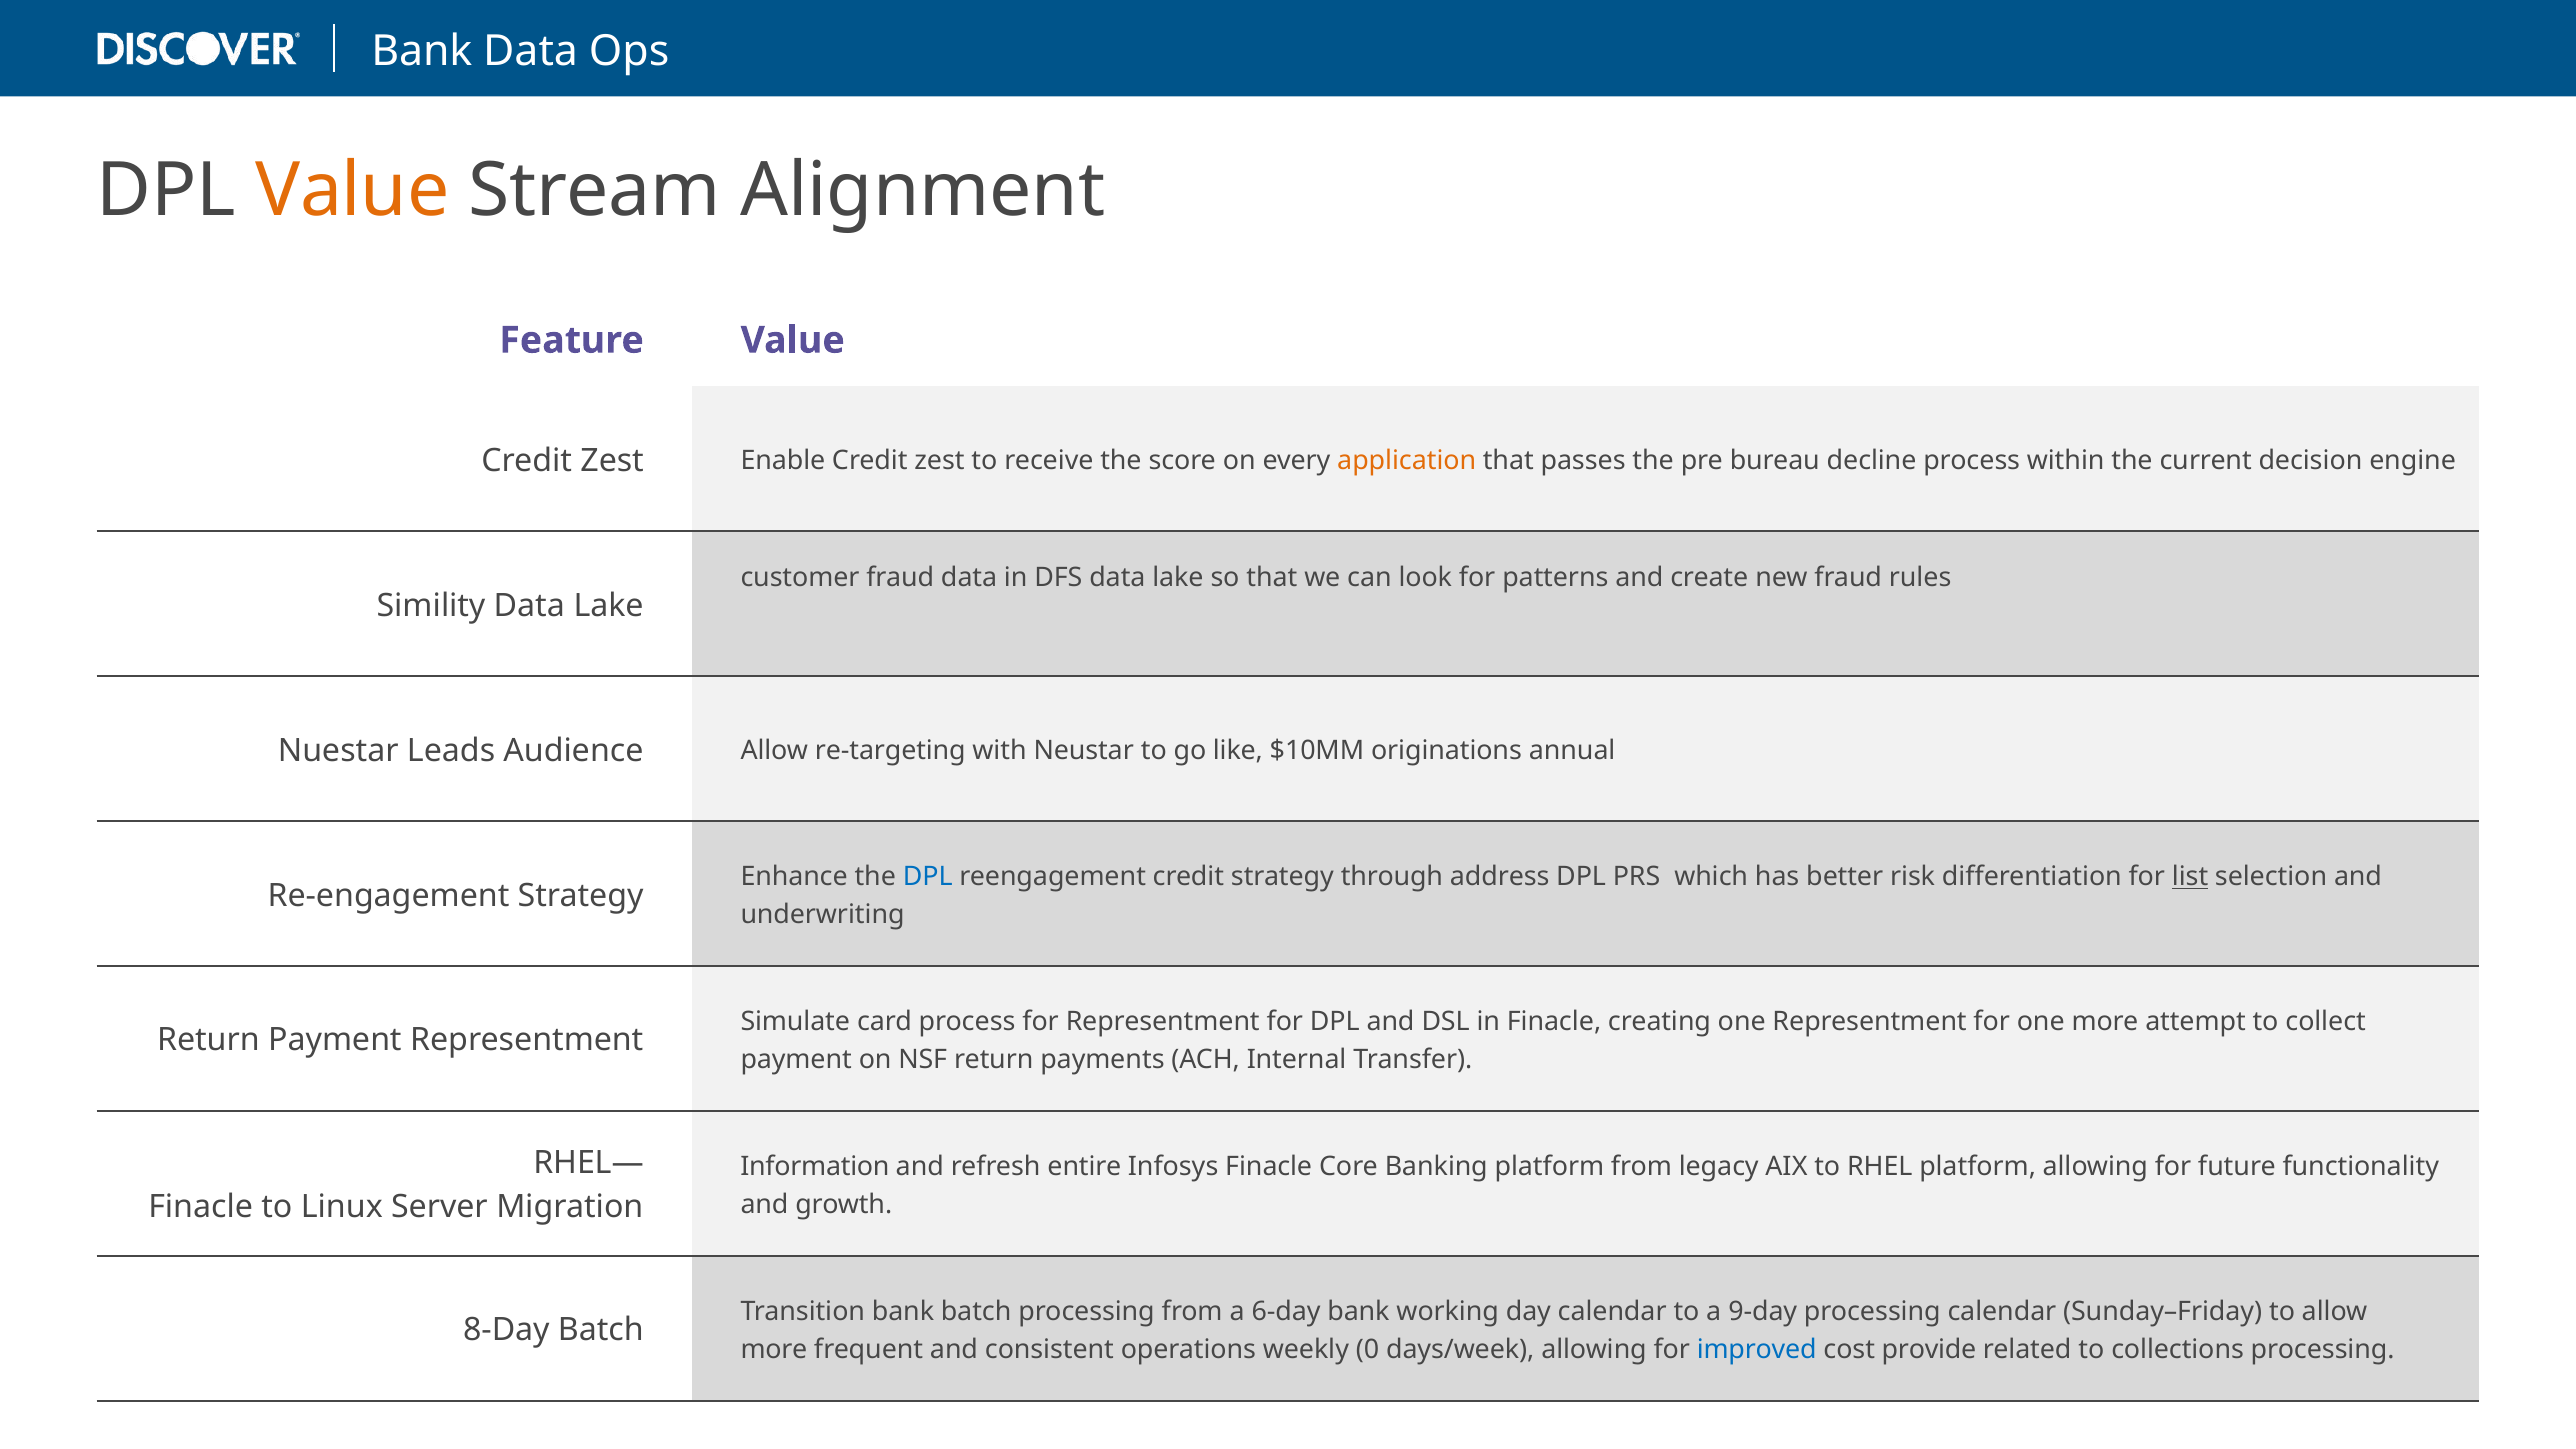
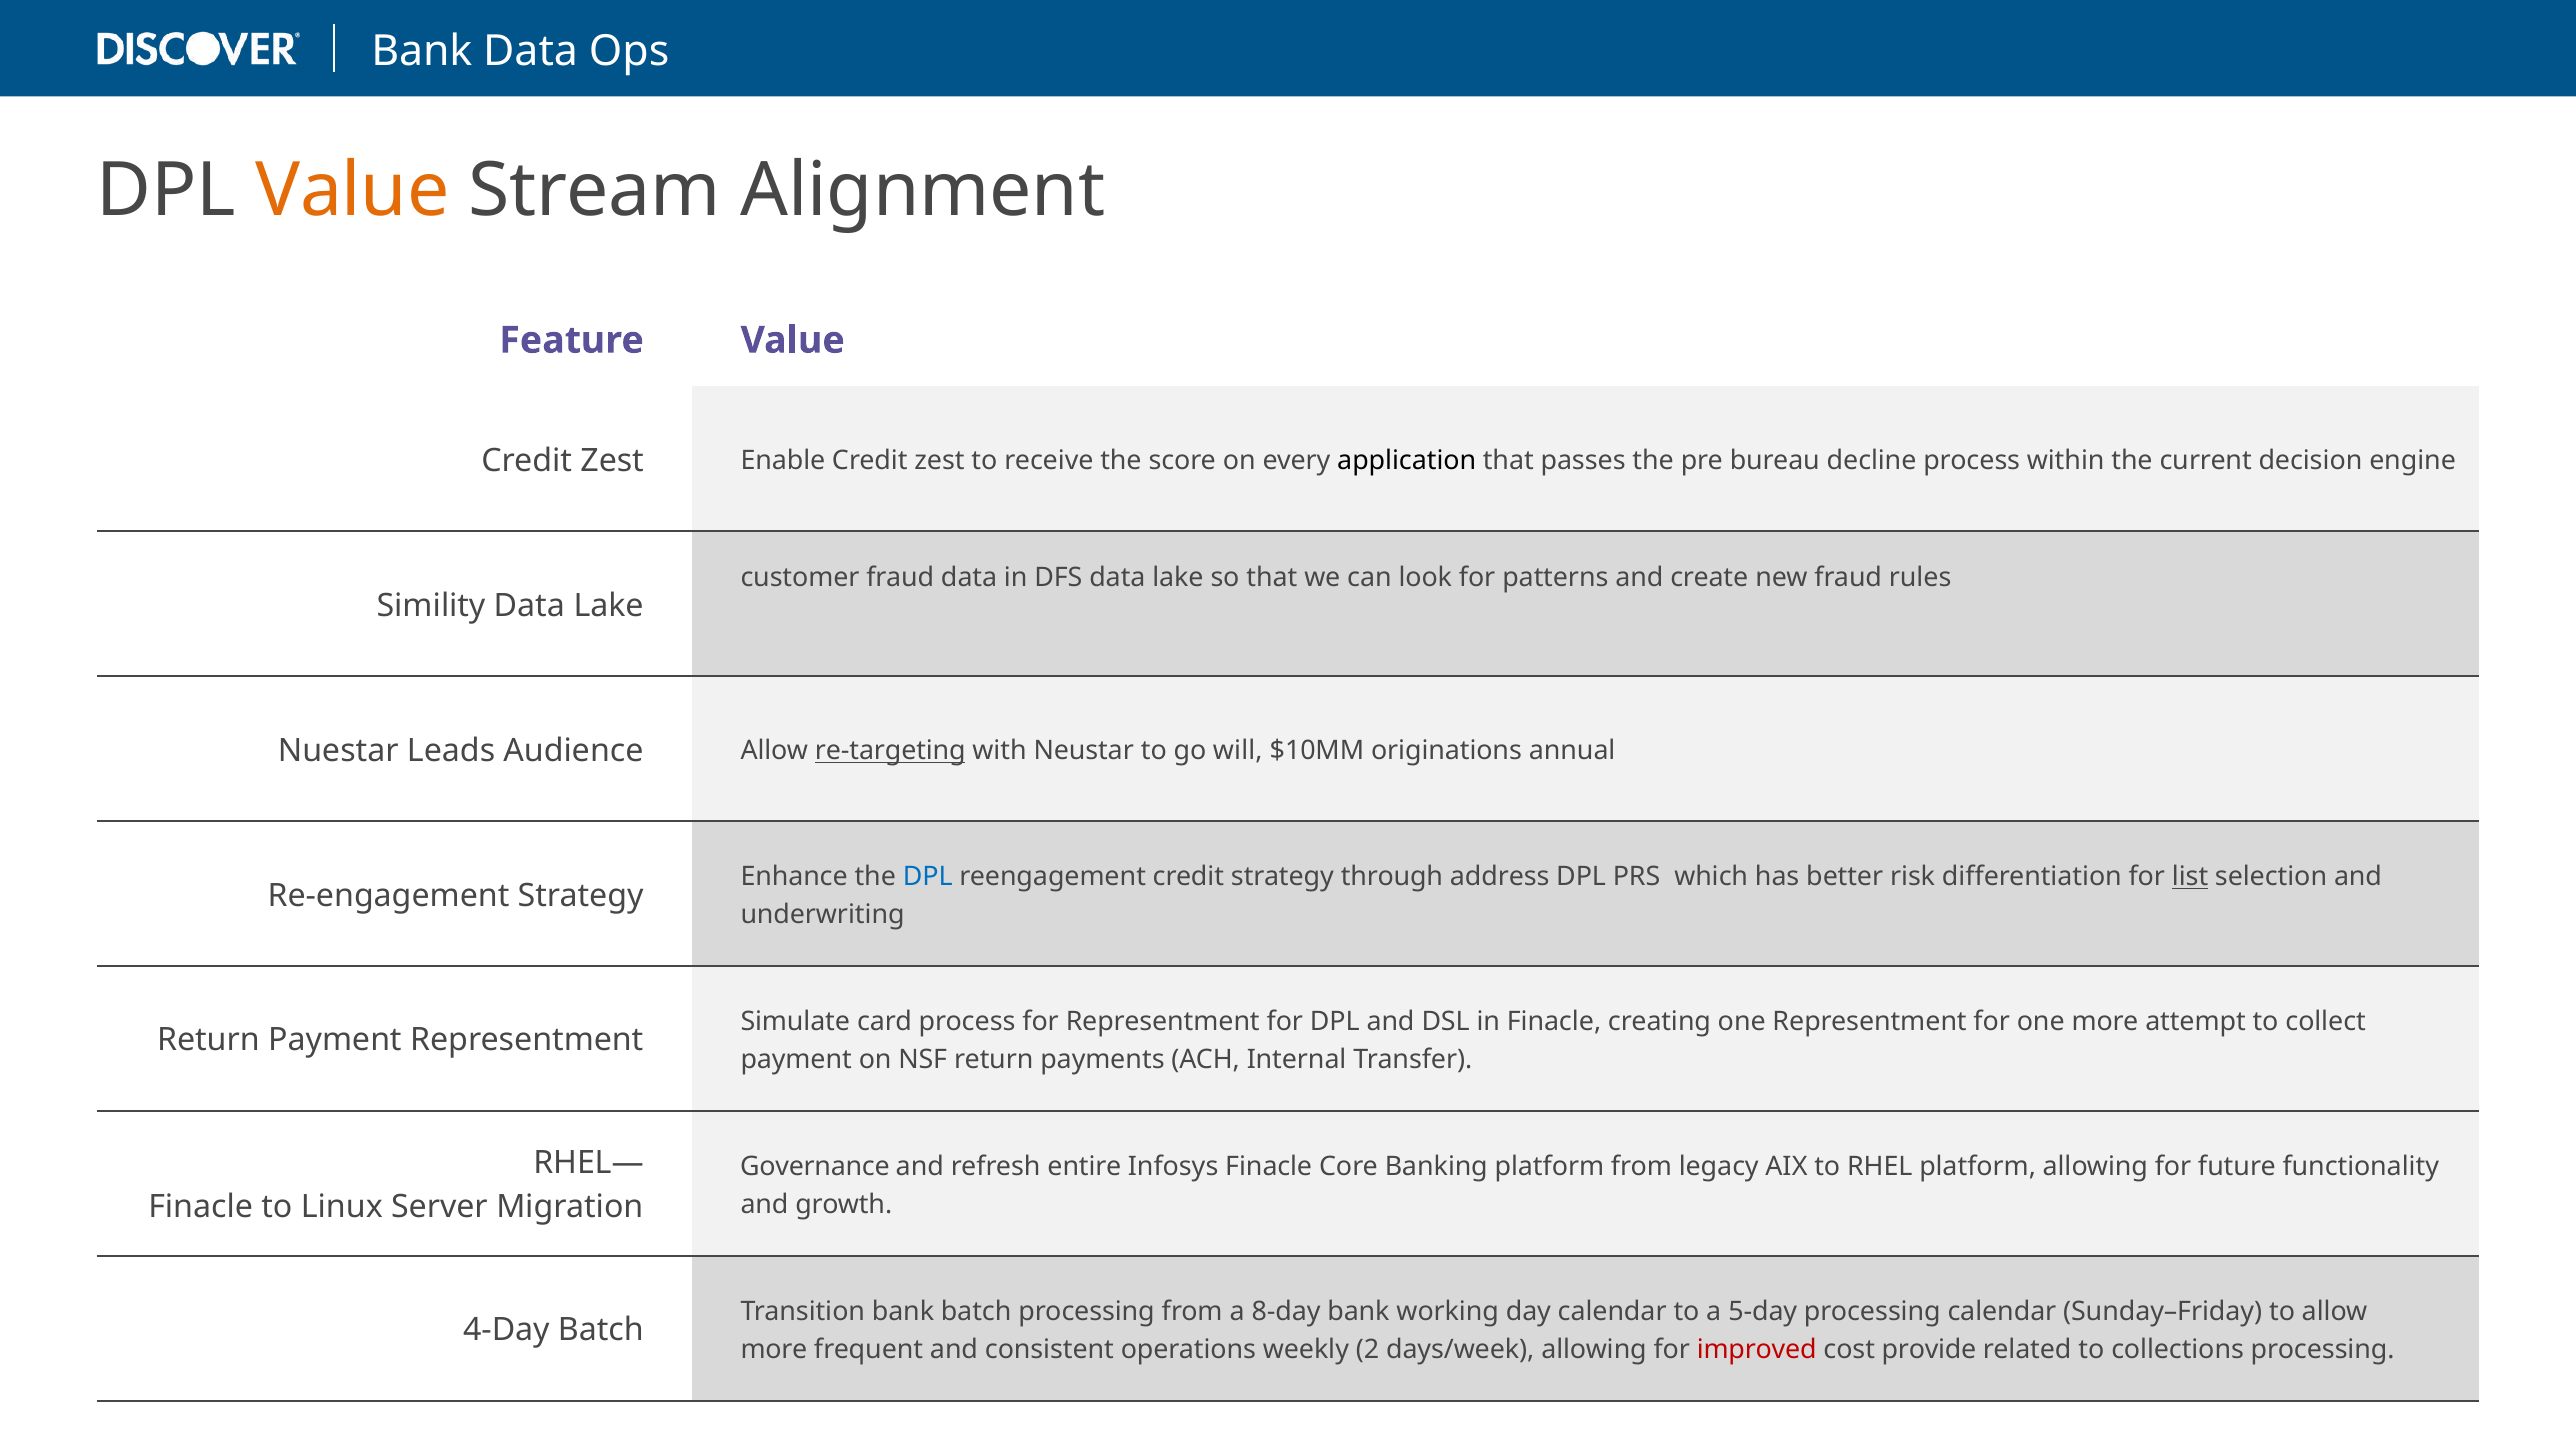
application colour: orange -> black (1407, 461)
re-targeting underline: none -> present (890, 751)
like: like -> will (1238, 751)
Information: Information -> Governance (815, 1167)
6-day: 6-day -> 8-day (1286, 1312)
9-day: 9-day -> 5-day (1763, 1312)
8-Day: 8-Day -> 4-Day (506, 1330)
weekly 0: 0 -> 2 (1368, 1349)
improved colour: blue -> red (1757, 1349)
